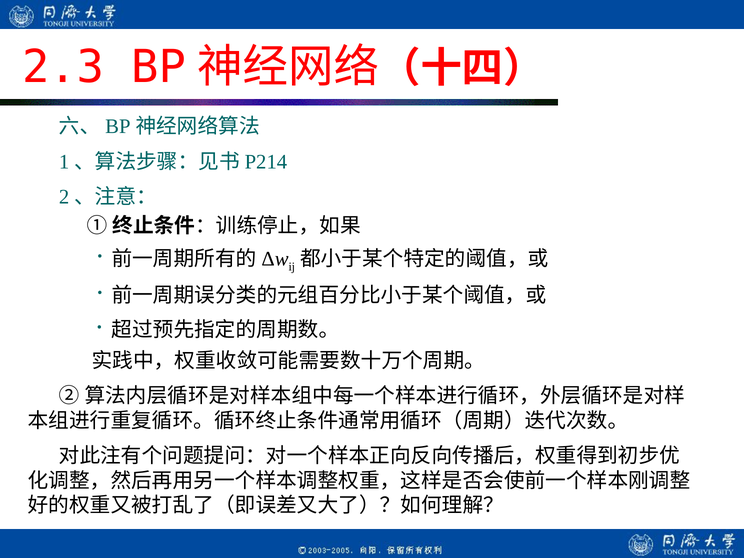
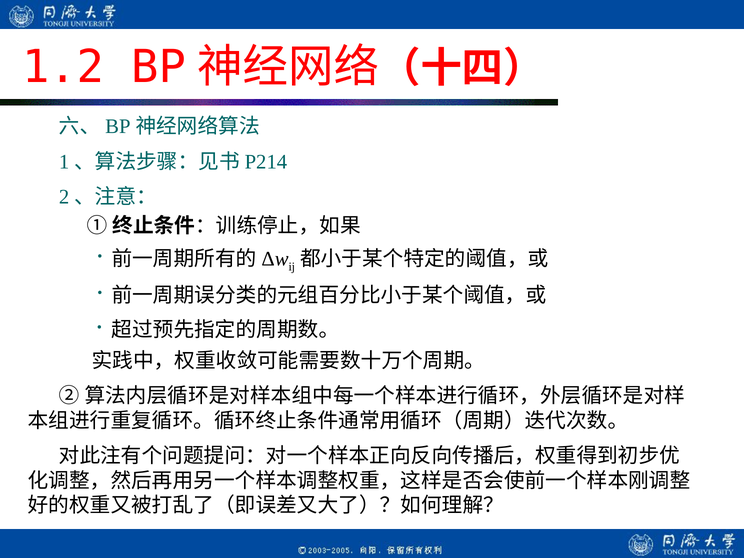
2.3: 2.3 -> 1.2 (63, 67)
